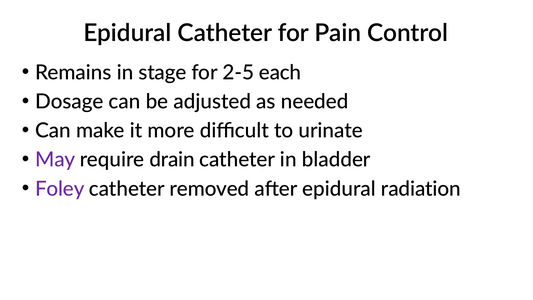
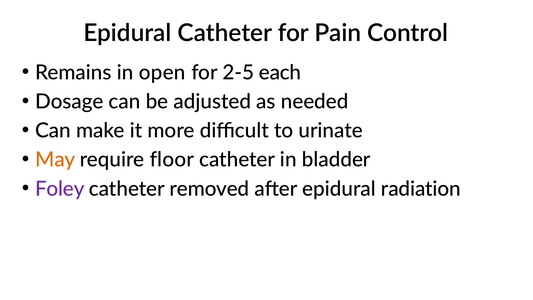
stage: stage -> open (162, 73)
May colour: purple -> orange (55, 160)
drain: drain -> floor (172, 160)
